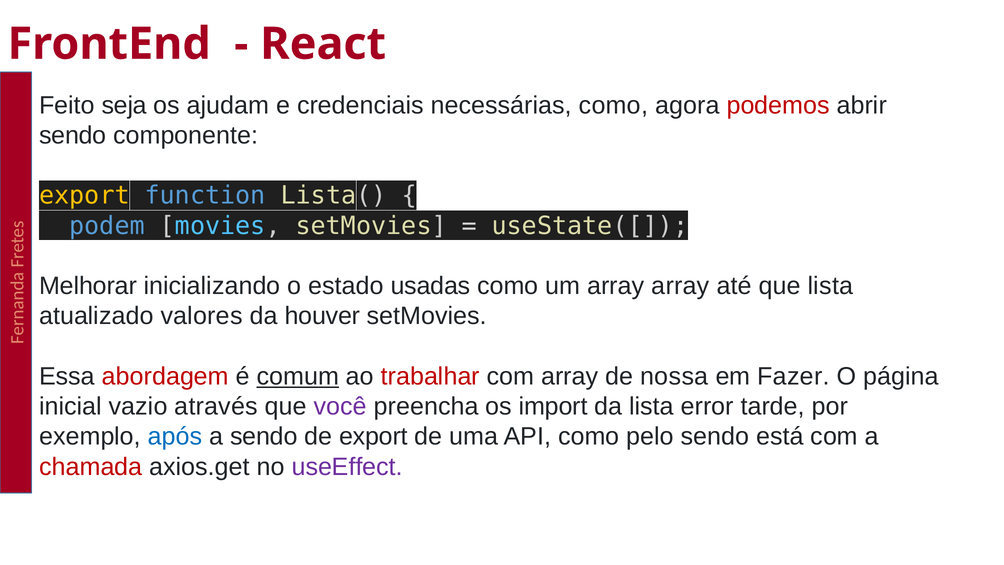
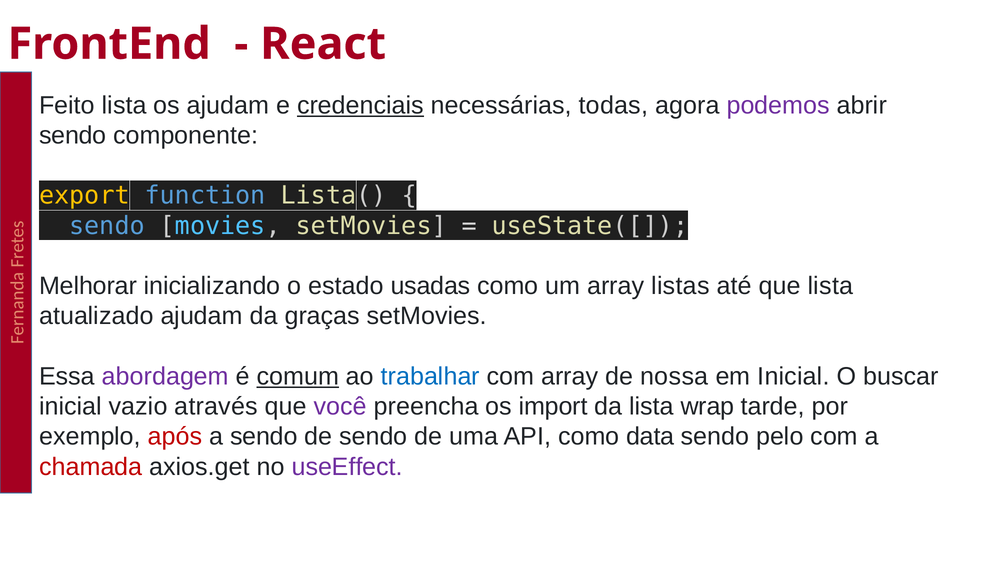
Feito seja: seja -> lista (124, 105)
credenciais underline: none -> present (360, 105)
necessárias como: como -> todas (613, 105)
podemos colour: red -> purple (778, 105)
podem: podem -> sendo (107, 226)
array array: array -> listas (680, 286)
atualizado valores: valores -> ajudam (202, 316)
houver: houver -> graças (322, 316)
abordagem colour: red -> purple (165, 376)
trabalhar colour: red -> blue (430, 376)
em Fazer: Fazer -> Inicial (794, 376)
página: página -> buscar (901, 376)
error: error -> wrap (707, 406)
após colour: blue -> red (175, 436)
de export: export -> sendo (373, 436)
pelo: pelo -> data (650, 436)
está: está -> pelo (780, 436)
